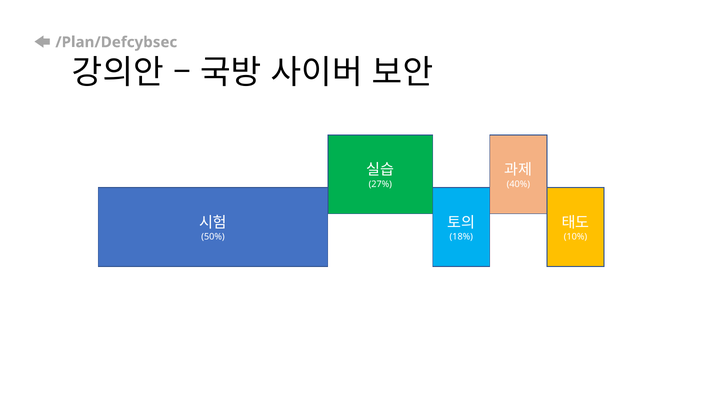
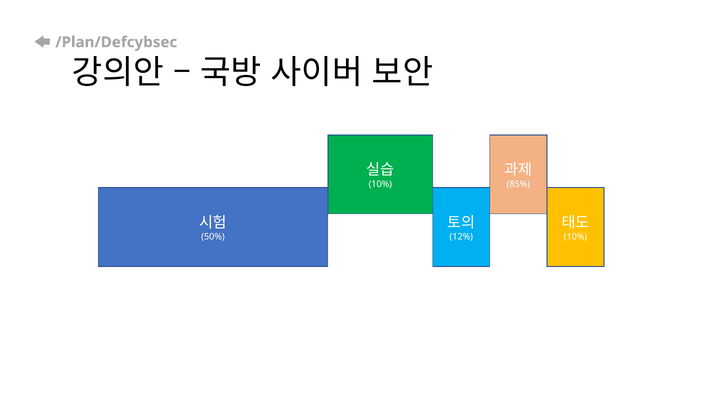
27%: 27% -> 10% (380, 184)
40%: 40% -> 85% (518, 184)
18%: 18% -> 12% (461, 237)
